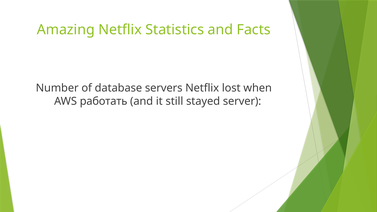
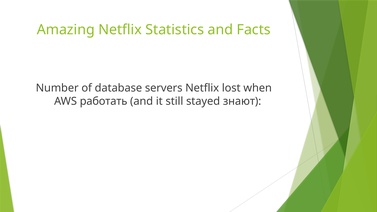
server: server -> знают (242, 101)
